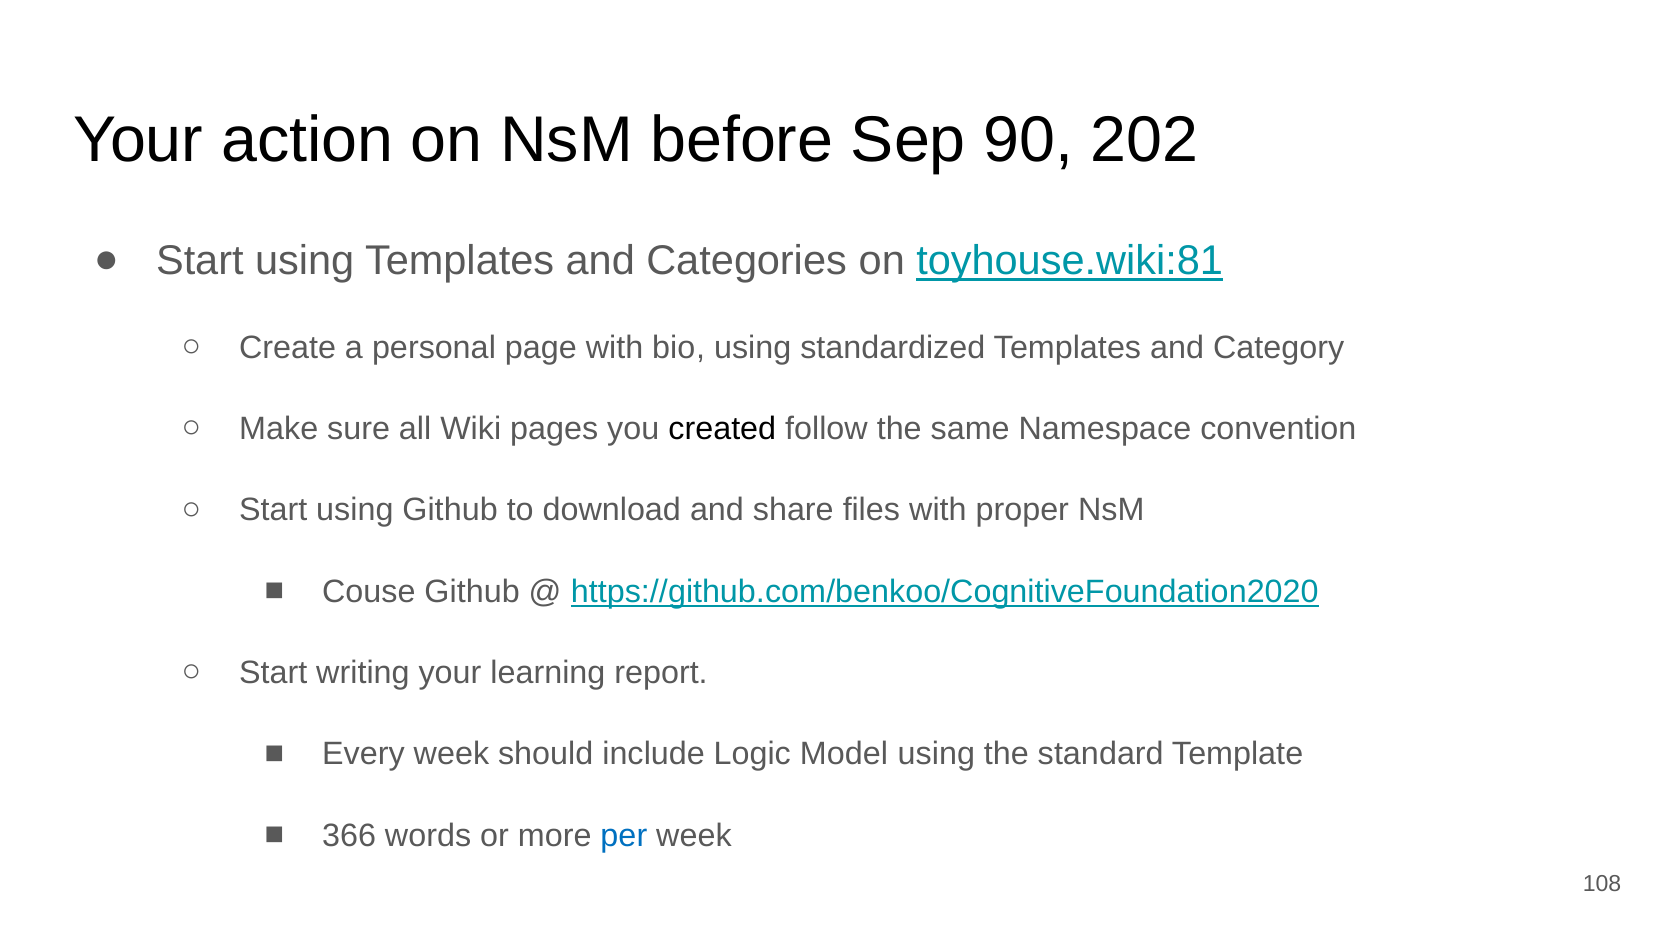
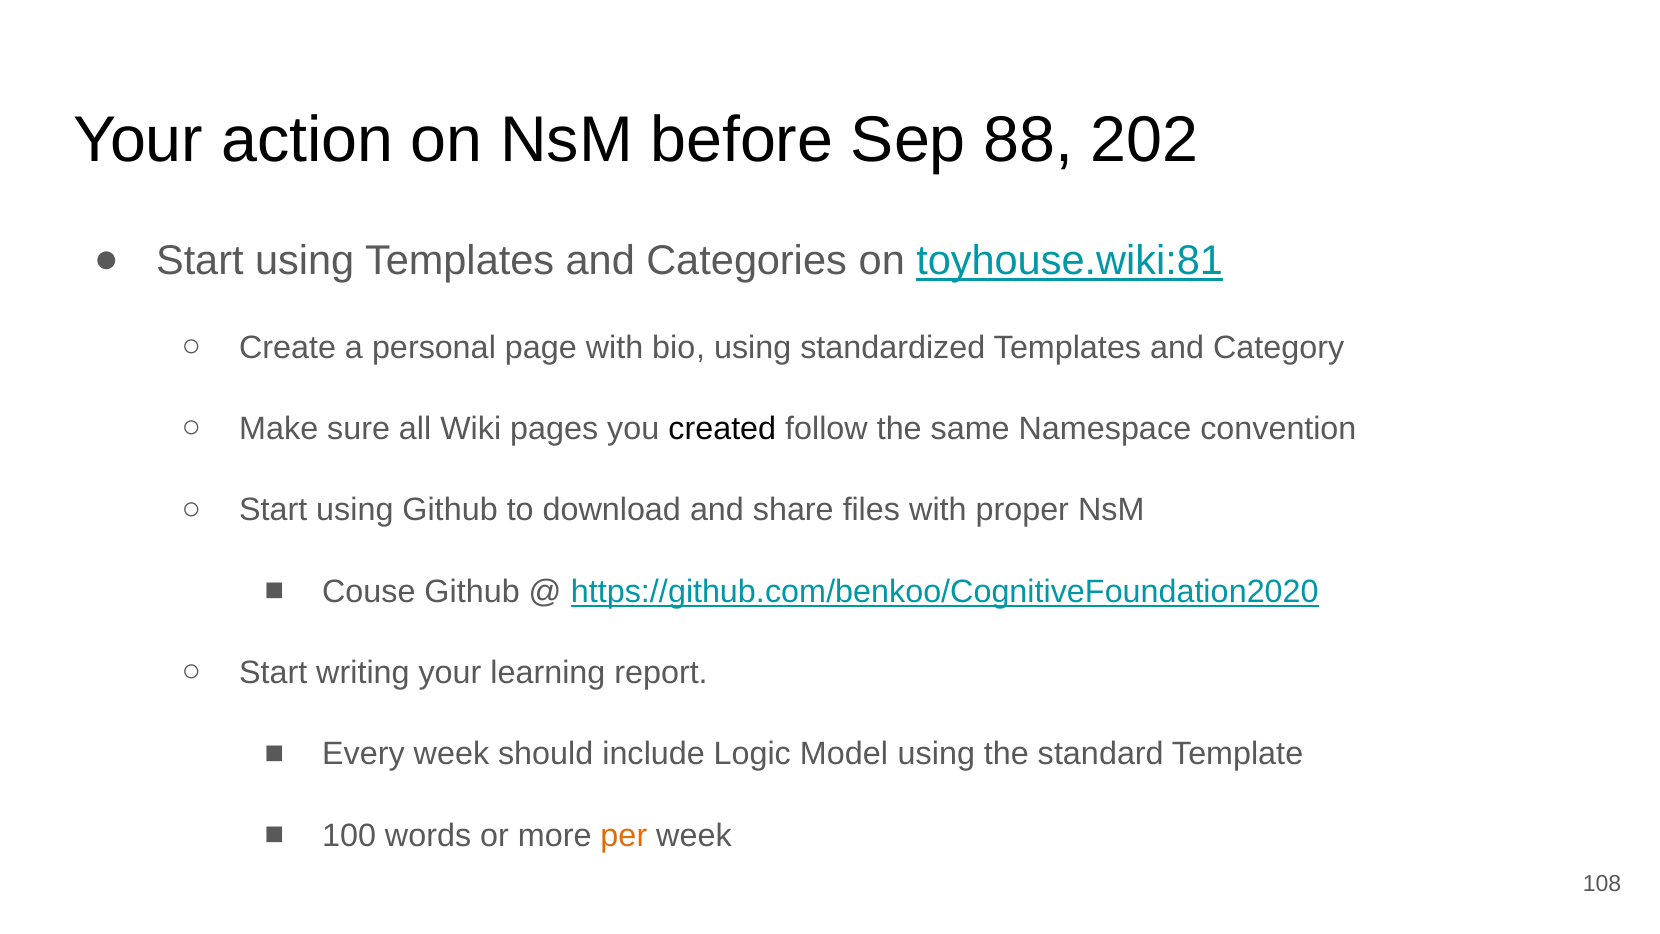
90: 90 -> 88 (1028, 141)
366: 366 -> 100 (349, 835)
per colour: blue -> orange (624, 835)
